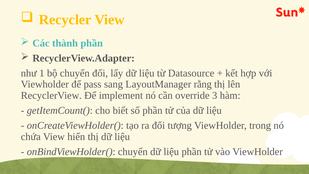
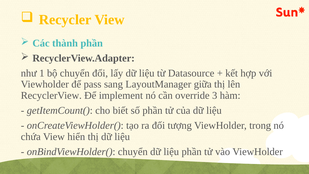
rằng: rằng -> giữa (203, 84)
